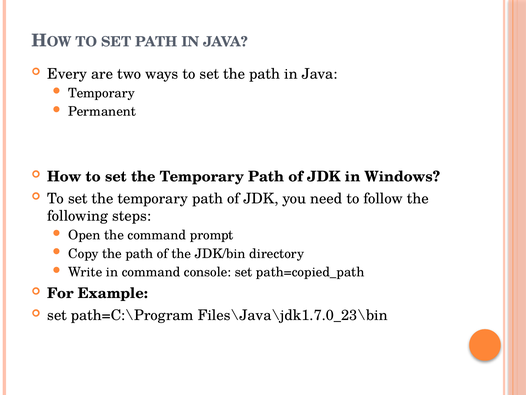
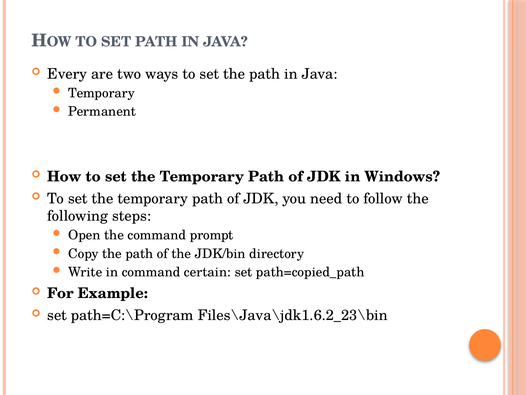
console: console -> certain (207, 272)
Files\Java\jdk1.7.0_23\bin: Files\Java\jdk1.7.0_23\bin -> Files\Java\jdk1.6.2_23\bin (293, 315)
